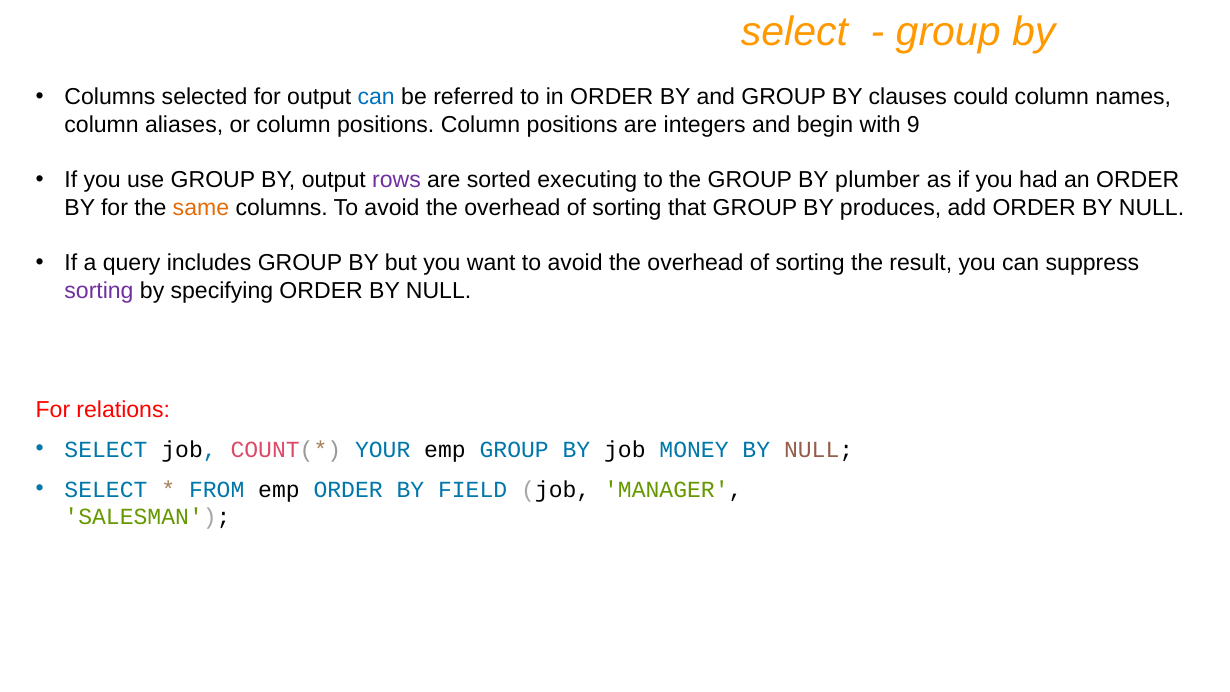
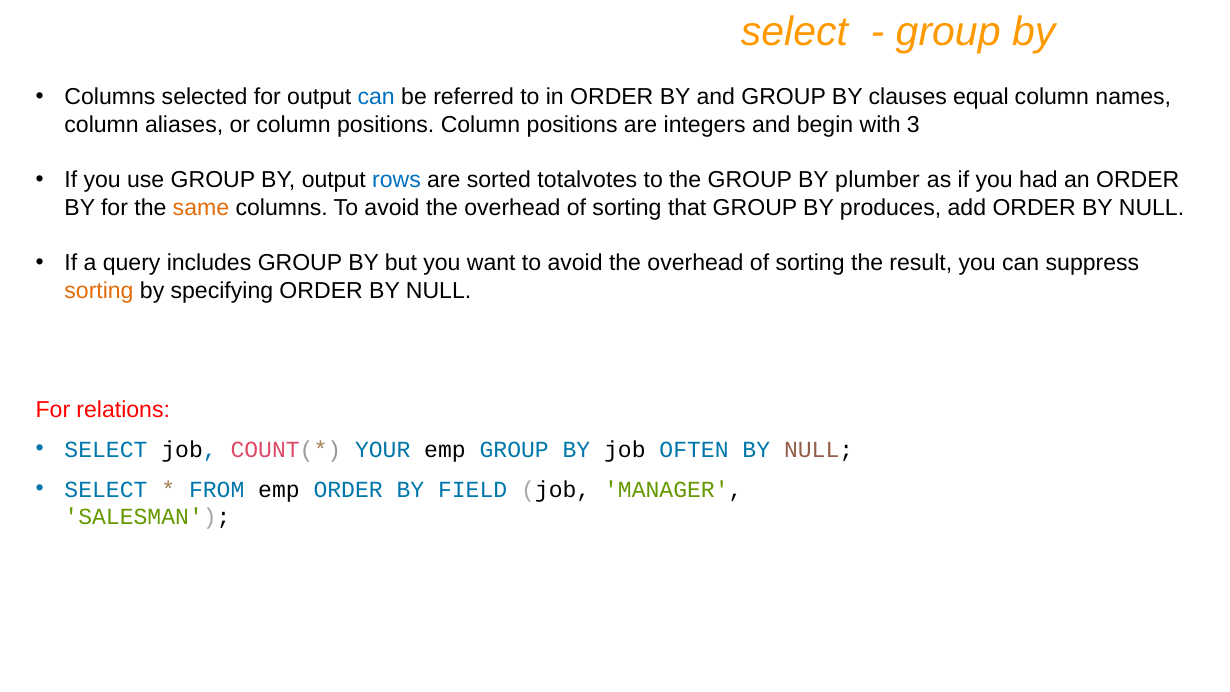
could: could -> equal (981, 97)
9: 9 -> 3 (913, 125)
rows colour: purple -> blue (396, 180)
executing: executing -> totalvotes (587, 180)
sorting colour: purple -> orange (99, 291)
MONEY: MONEY -> OFTEN (694, 449)
